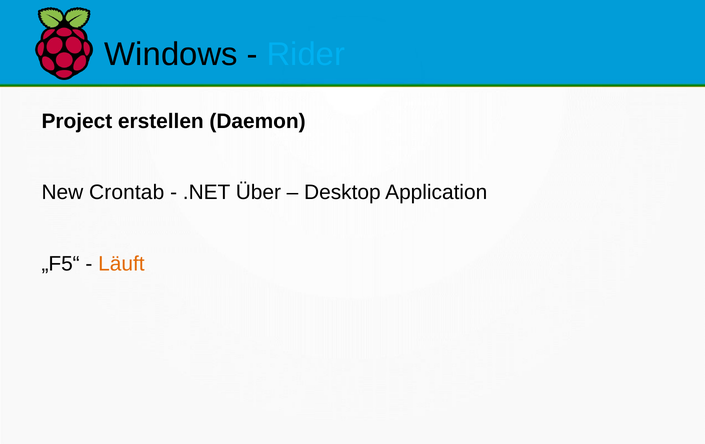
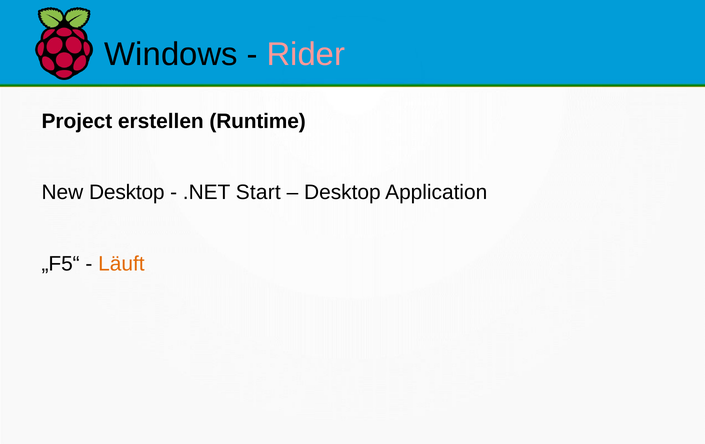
Rider colour: light blue -> pink (306, 55)
Daemon: Daemon -> Runtime (258, 121)
New Crontab: Crontab -> Desktop (127, 193)
Über: Über -> Start (258, 193)
